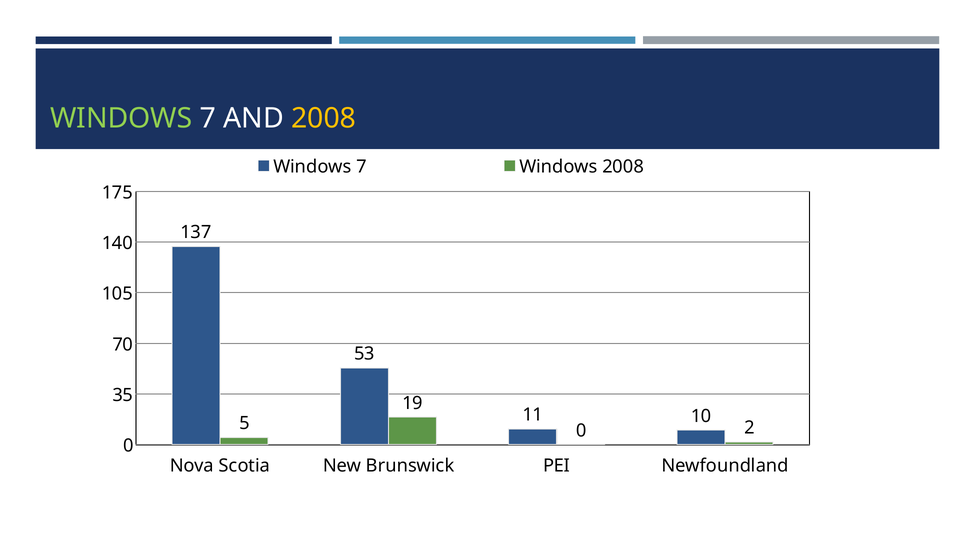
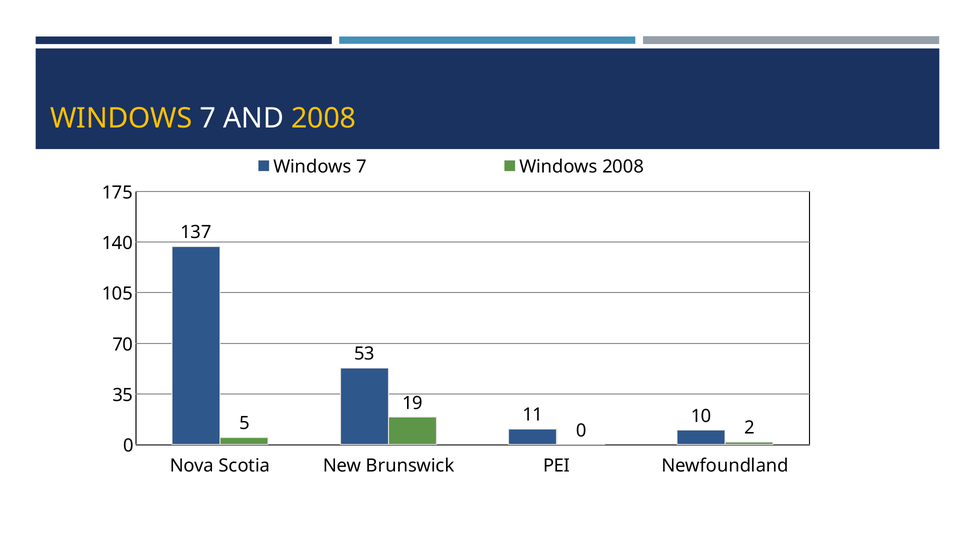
WINDOWS colour: light green -> yellow (121, 119)
